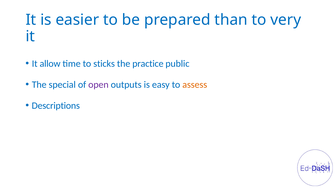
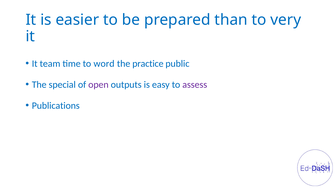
allow: allow -> team (50, 64)
sticks: sticks -> word (104, 64)
assess colour: orange -> purple (195, 85)
Descriptions: Descriptions -> Publications (56, 106)
